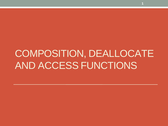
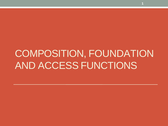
DEALLOCATE: DEALLOCATE -> FOUNDATION (121, 54)
